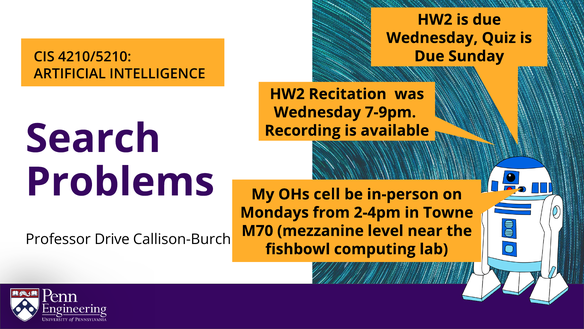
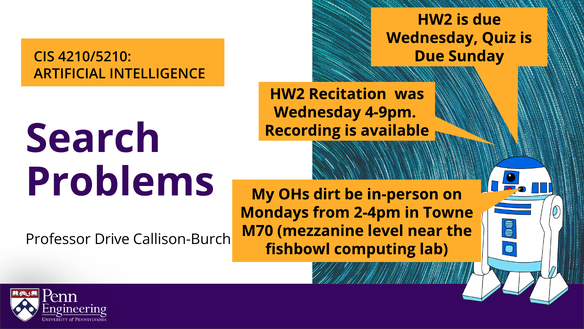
7-9pm: 7-9pm -> 4-9pm (391, 112)
cell: cell -> dirt (327, 194)
